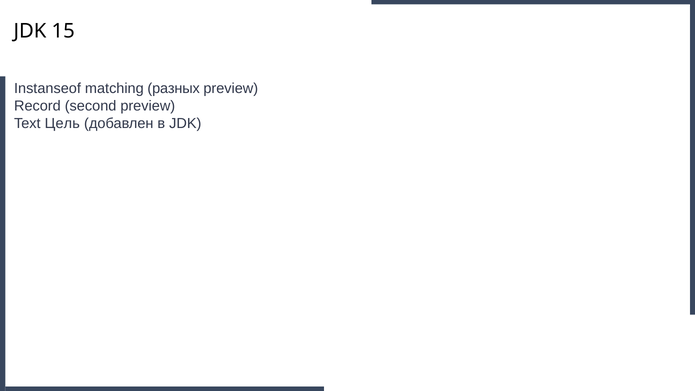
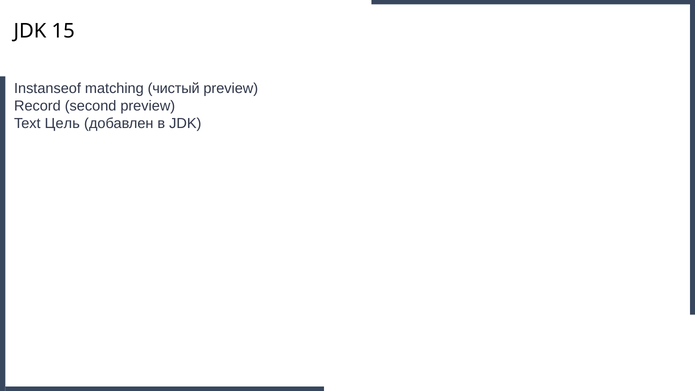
разных: разных -> чистый (174, 89)
